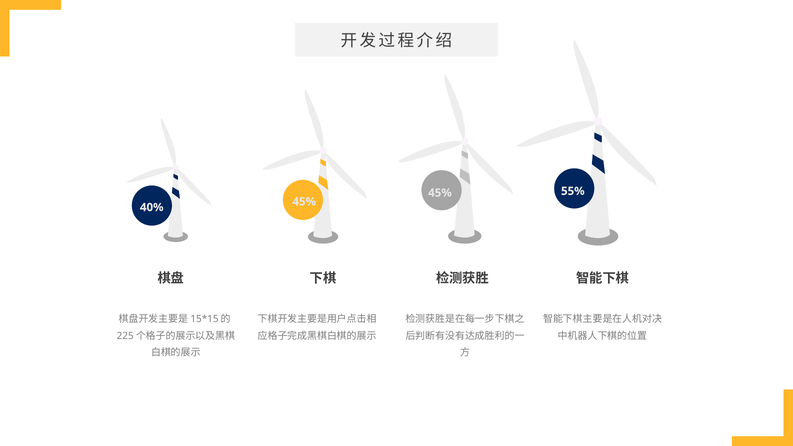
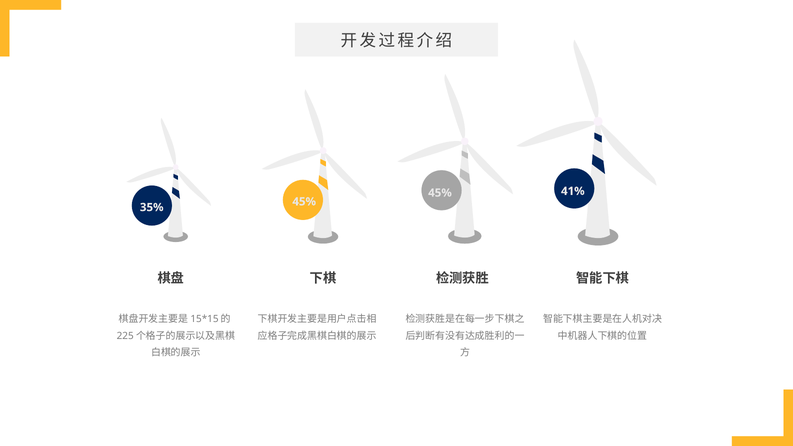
55%: 55% -> 41% (573, 191)
40%: 40% -> 35% (152, 207)
